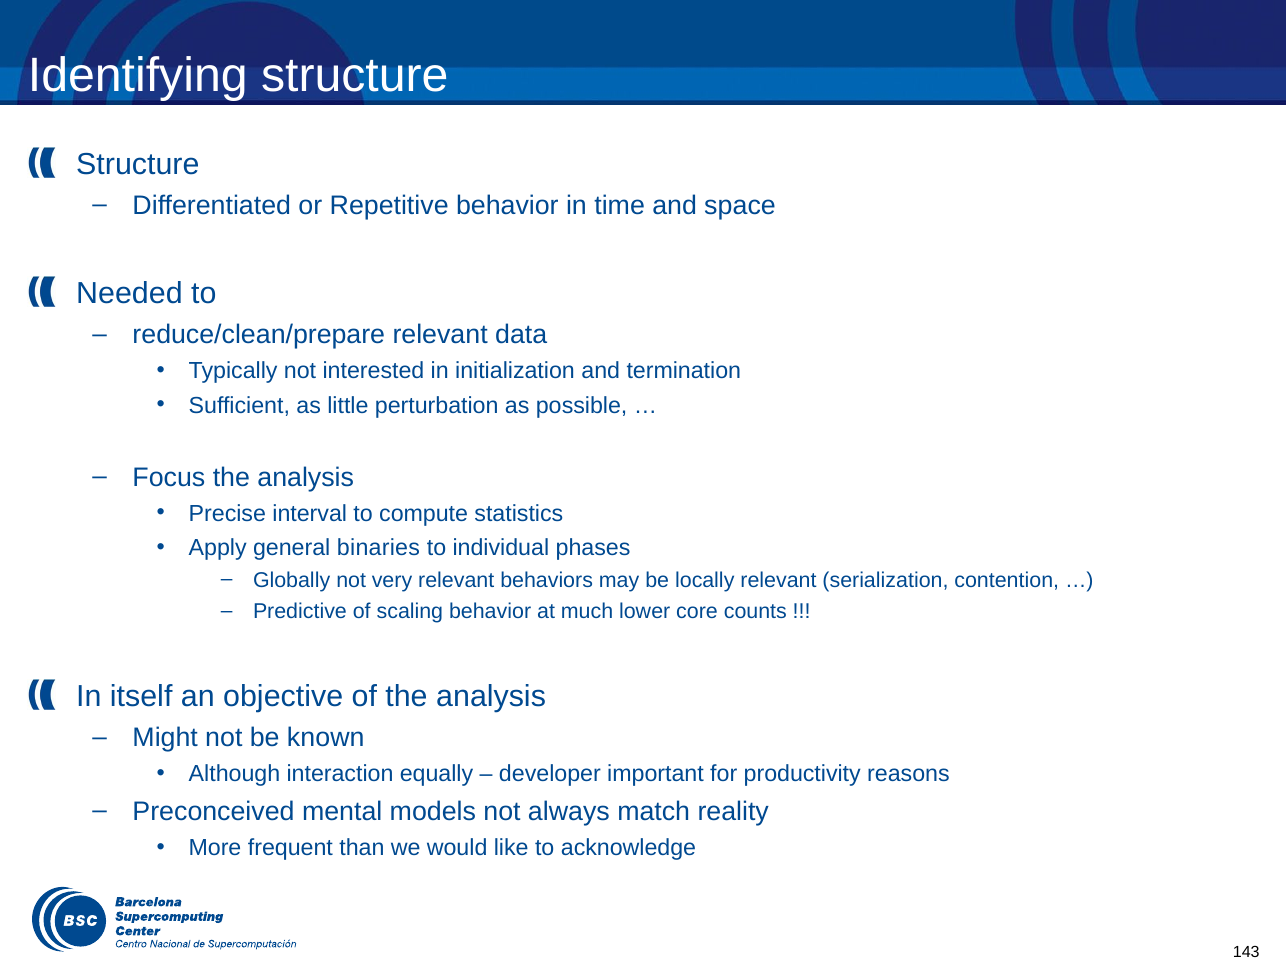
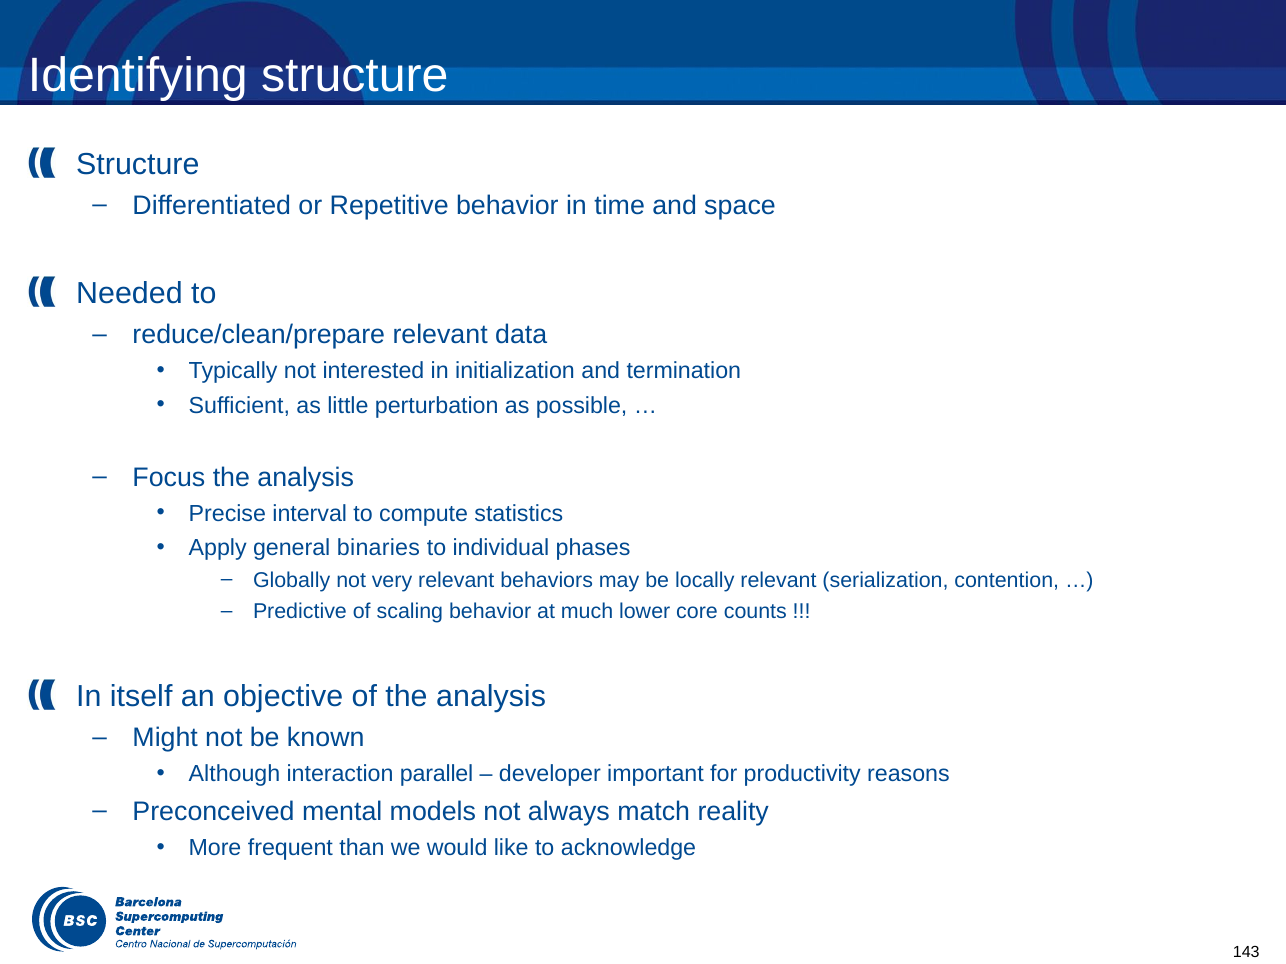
equally: equally -> parallel (437, 775)
